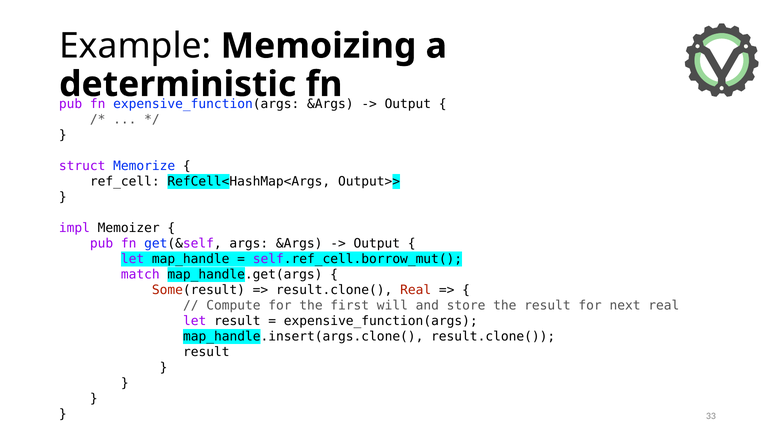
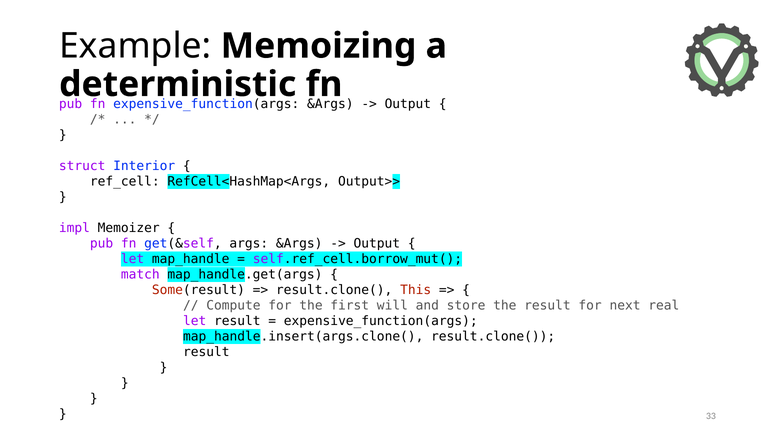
Memorize: Memorize -> Interior (144, 166)
result.clone( Real: Real -> This (416, 290)
